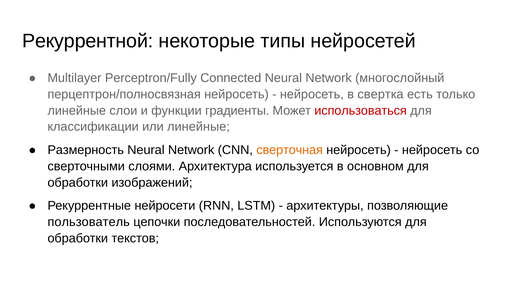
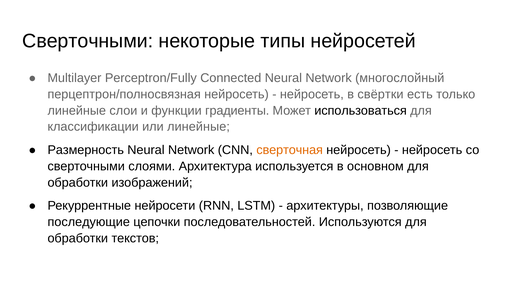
Рекуррентной: Рекуррентной -> Сверточными (88, 41)
свертка: свертка -> свёртки (380, 94)
использоваться colour: red -> black (361, 111)
пользователь: пользователь -> последующие (89, 222)
